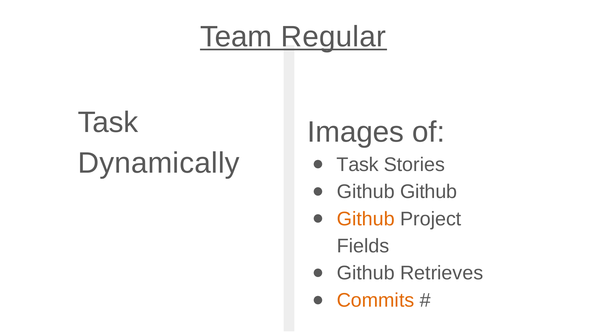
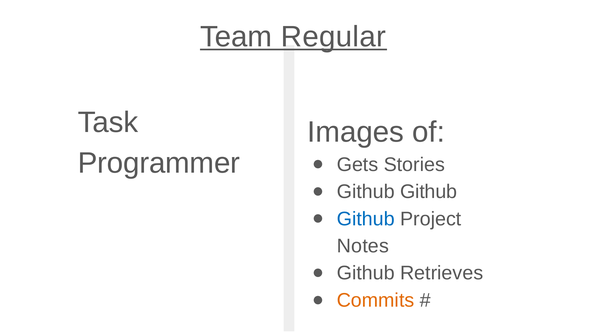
Dynamically: Dynamically -> Programmer (159, 163)
Task: Task -> Gets (358, 165)
Github colour: orange -> blue (366, 219)
Fields: Fields -> Notes (363, 246)
